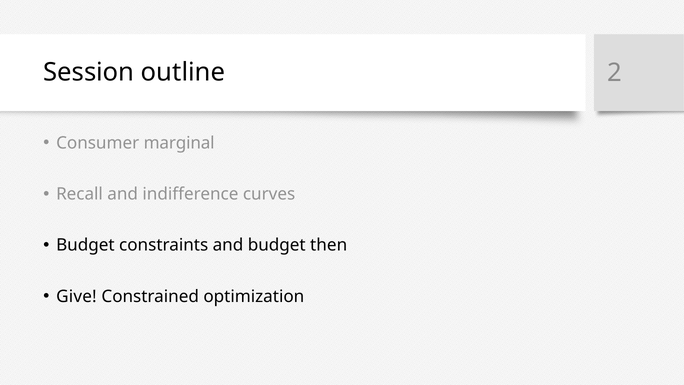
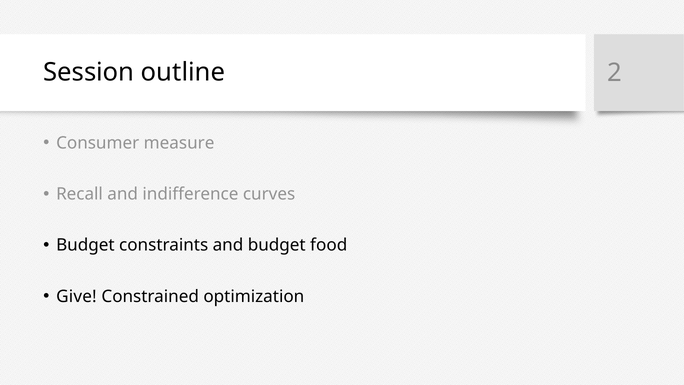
marginal: marginal -> measure (179, 143)
then: then -> food (329, 245)
